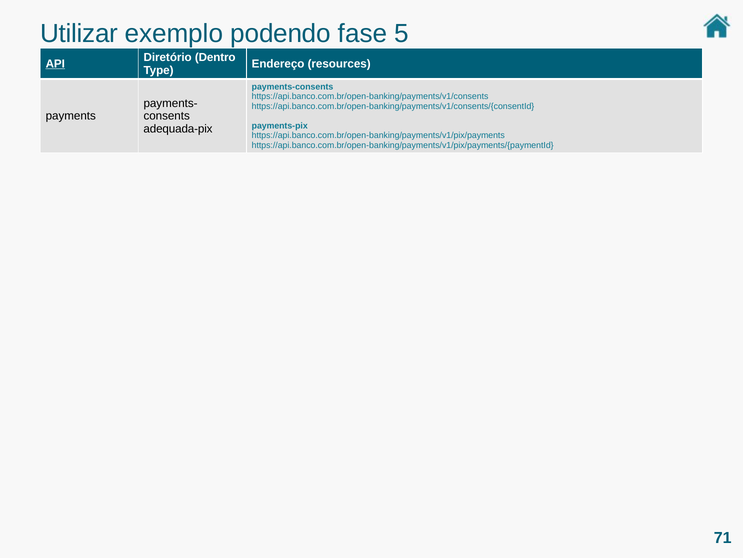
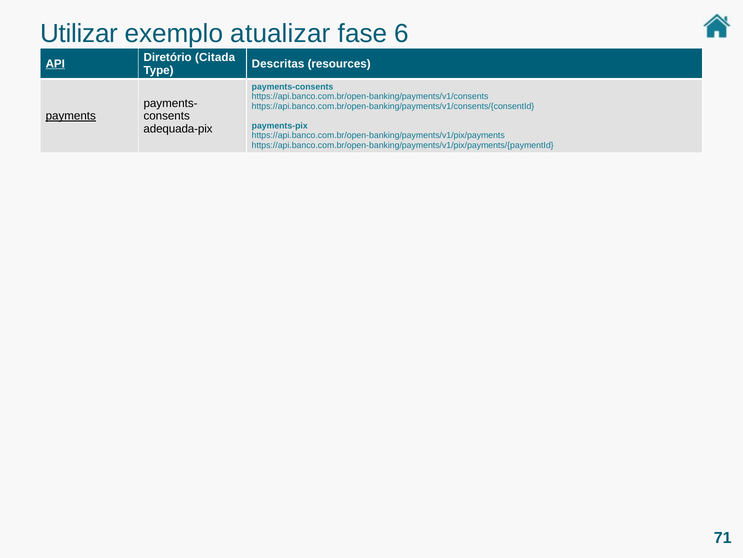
podendo: podendo -> atualizar (280, 34)
5: 5 -> 6 (402, 34)
Dentro: Dentro -> Citada (215, 57)
Endereço: Endereço -> Descritas (278, 64)
payments underline: none -> present (71, 116)
